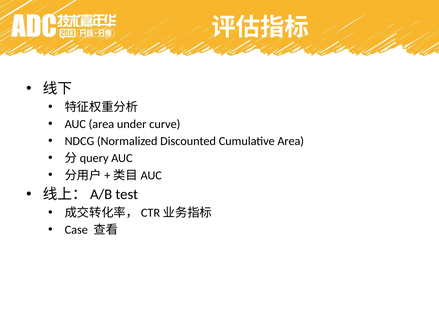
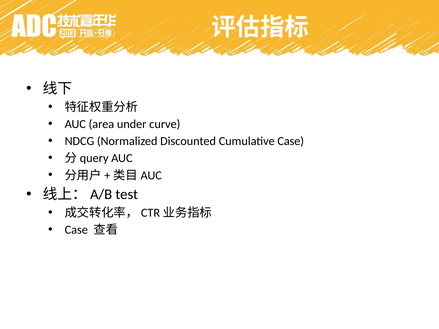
Cumulative Area: Area -> Case (291, 141)
